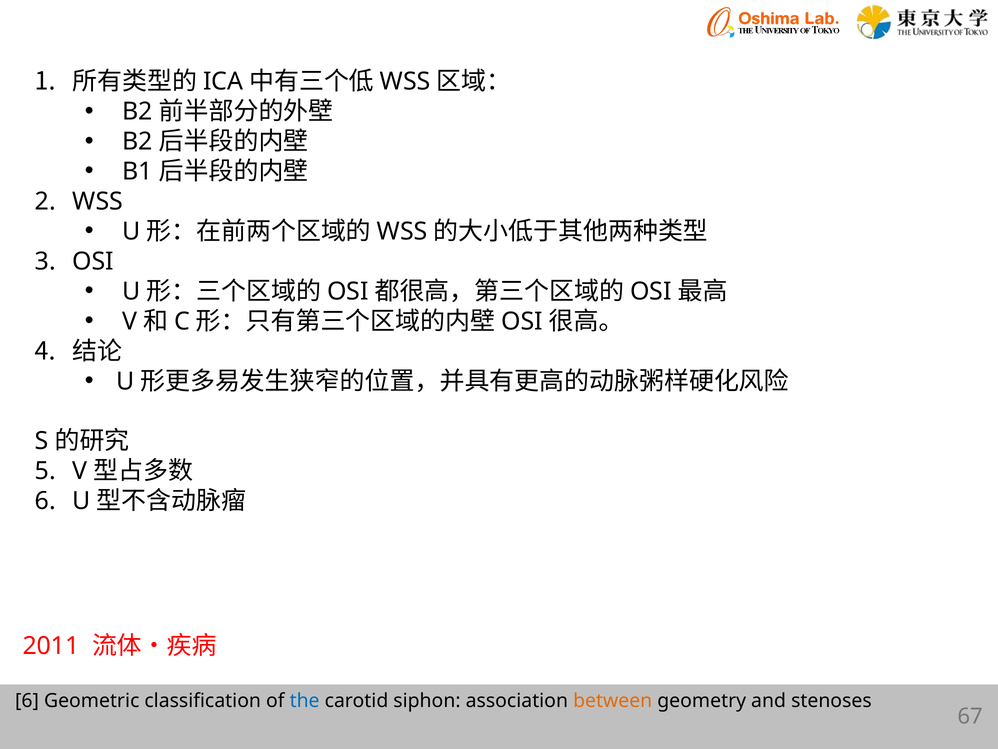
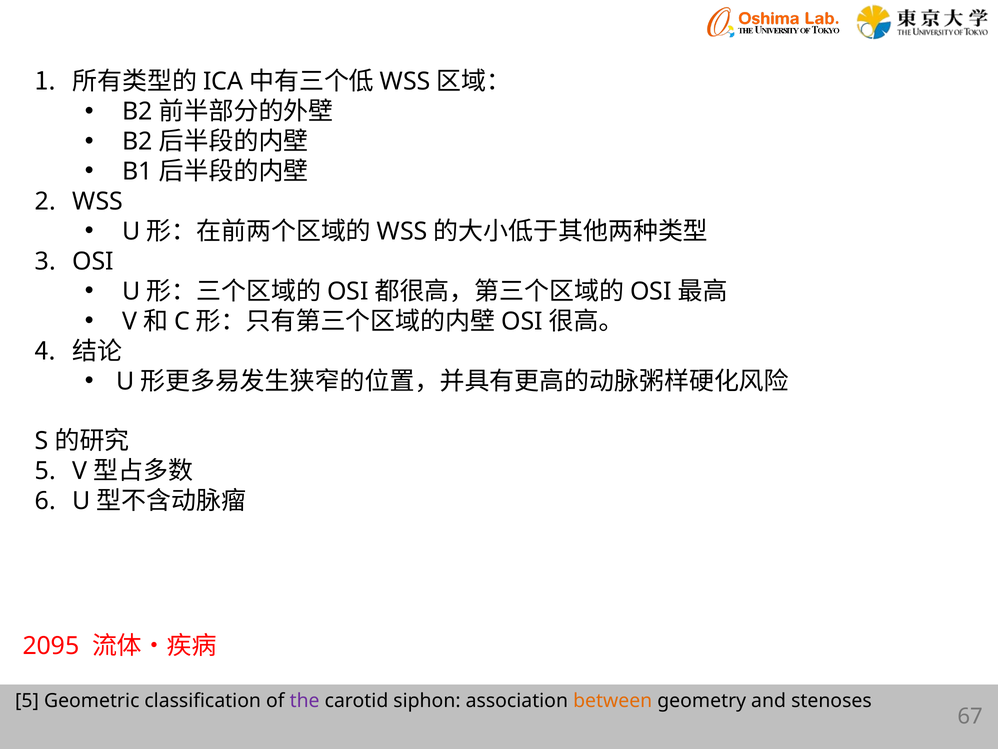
2011: 2011 -> 2095 (51, 646)
6: 6 -> 5 (27, 700)
the colour: blue -> purple (305, 700)
